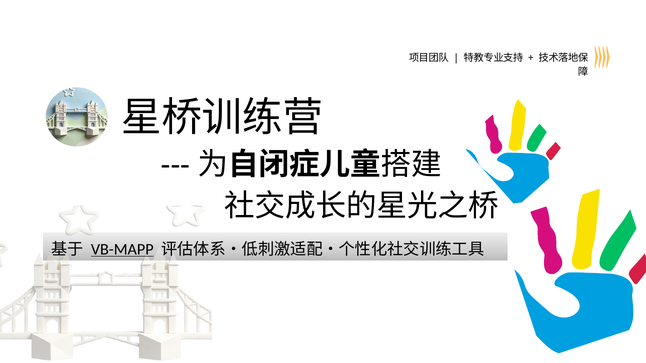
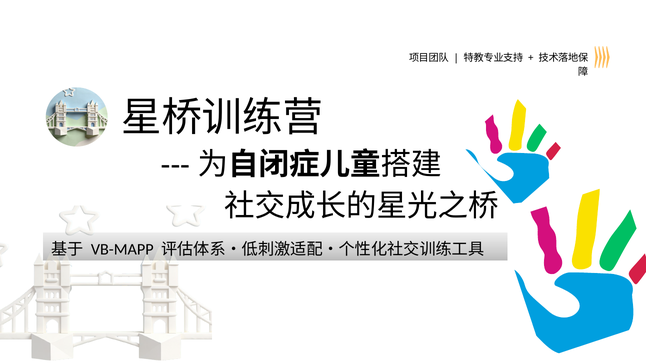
VB-MAPP underline: present -> none (122, 250)
